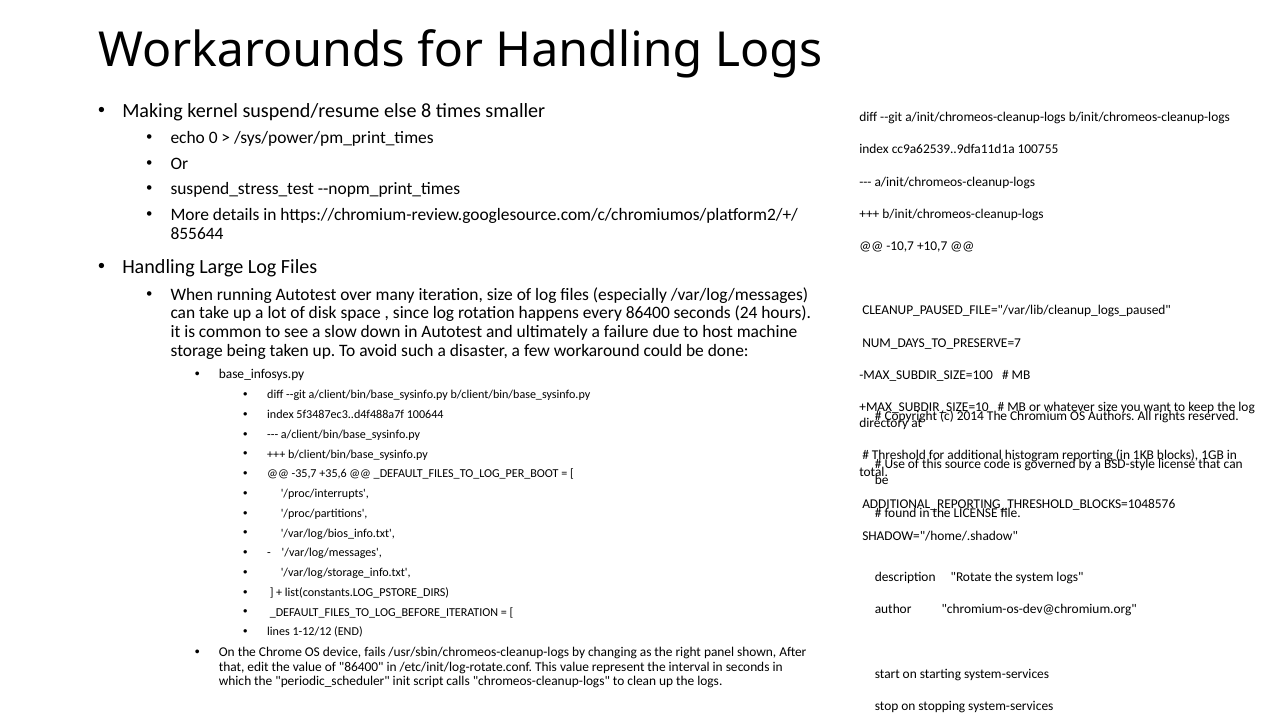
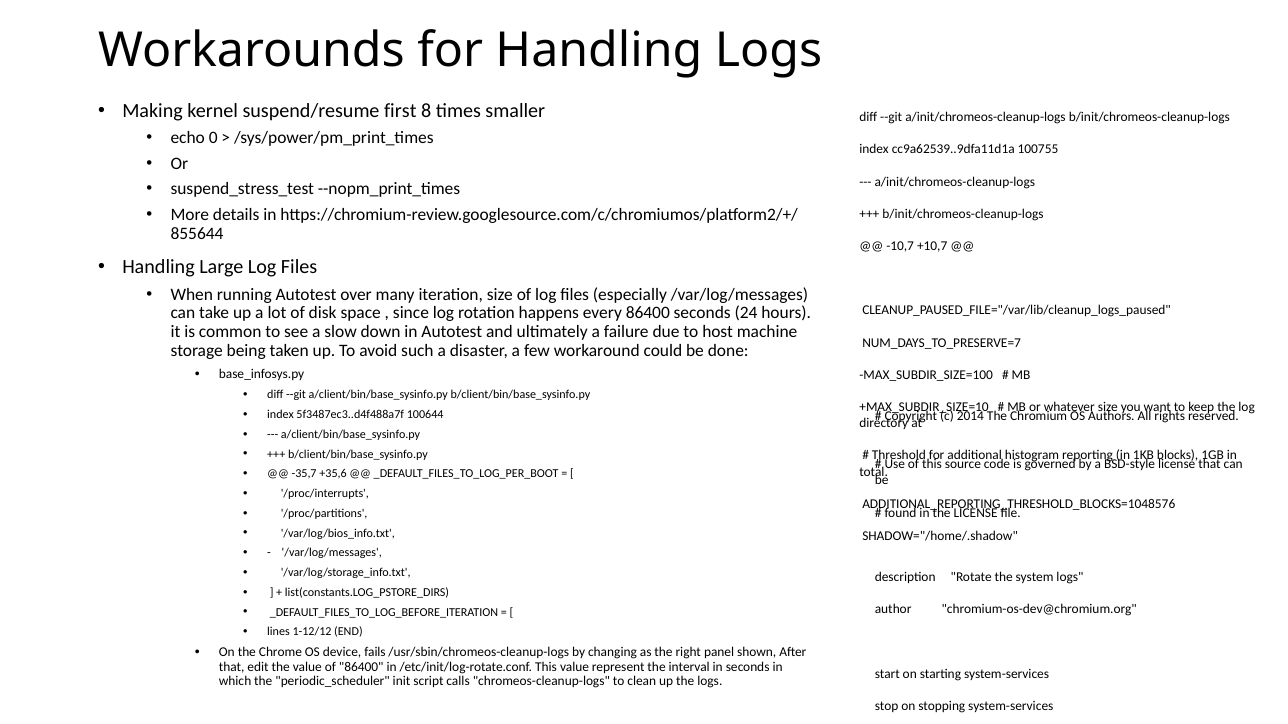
else: else -> first (400, 111)
